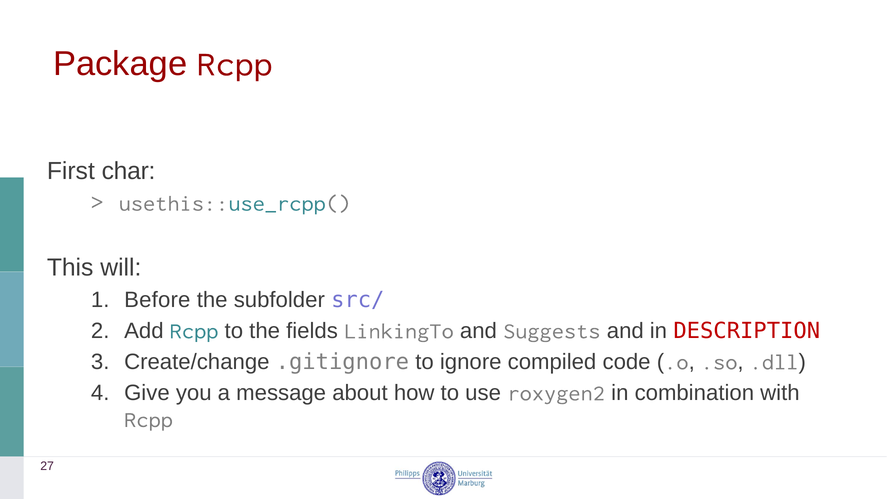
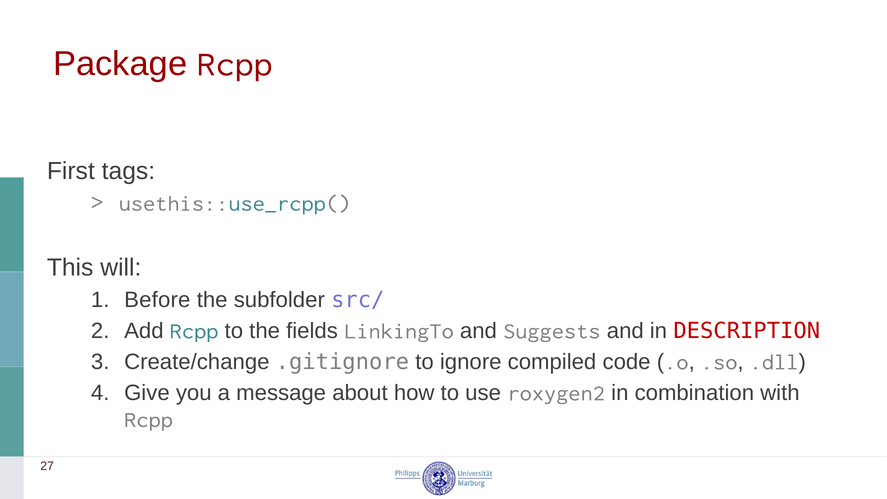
char: char -> tags (128, 171)
